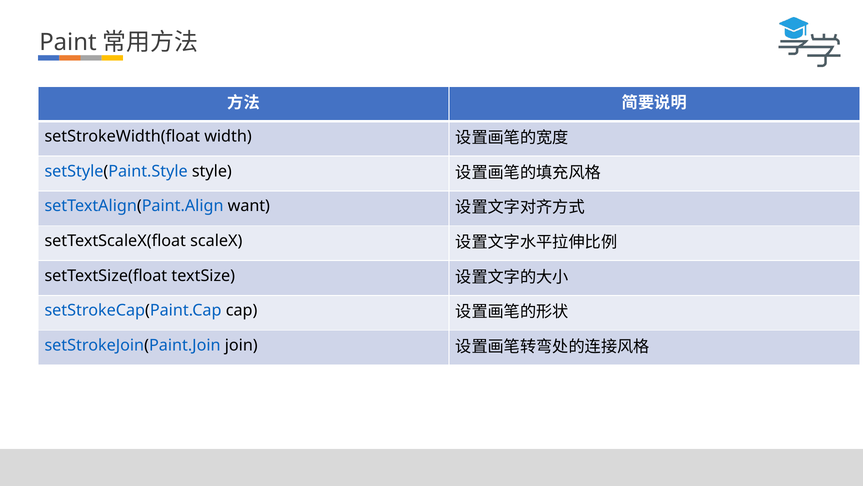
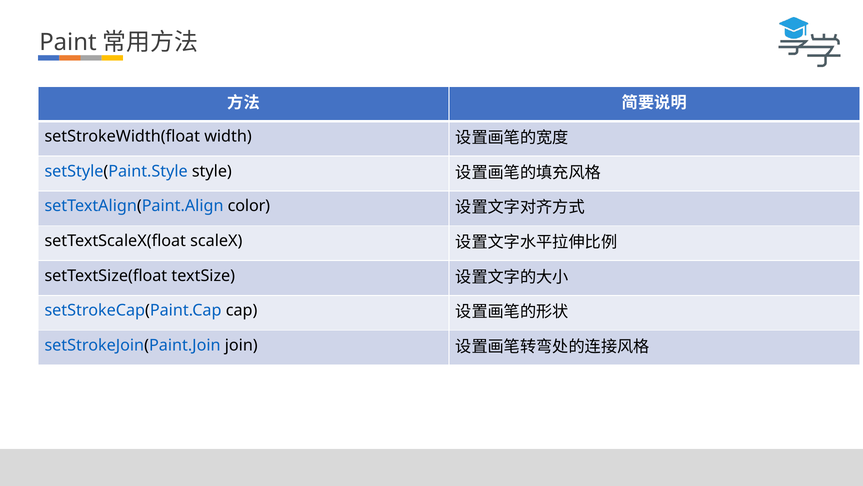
want: want -> color (249, 206)
